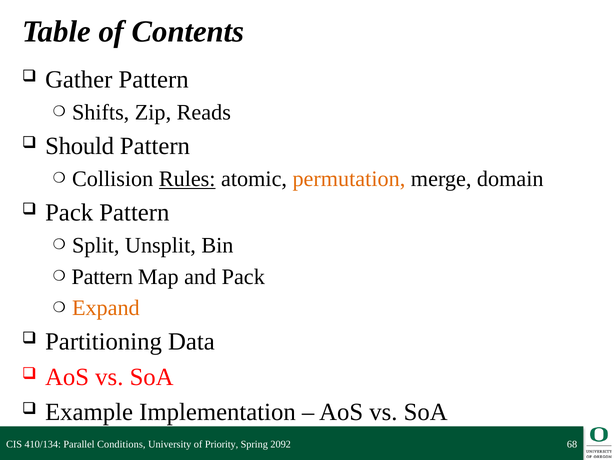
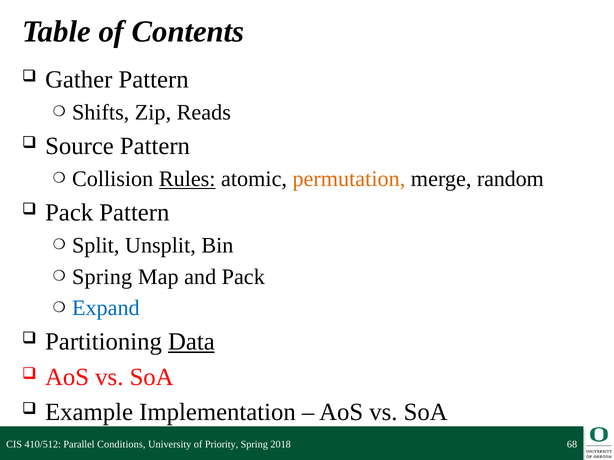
Should: Should -> Source (79, 146)
domain: domain -> random (510, 179)
Pattern: Pattern -> Spring (102, 277)
Expand colour: orange -> blue (106, 308)
Data underline: none -> present (191, 342)
410/134: 410/134 -> 410/512 (43, 445)
2092: 2092 -> 2018 (281, 445)
